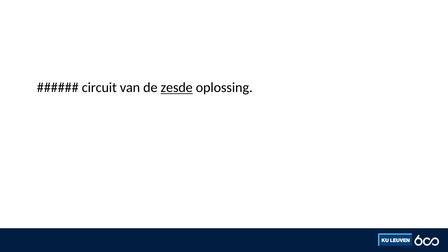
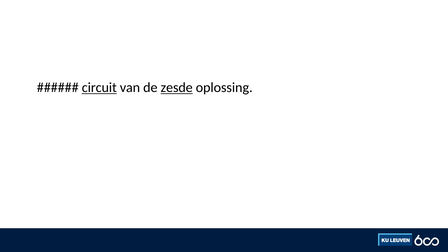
circuit underline: none -> present (99, 88)
